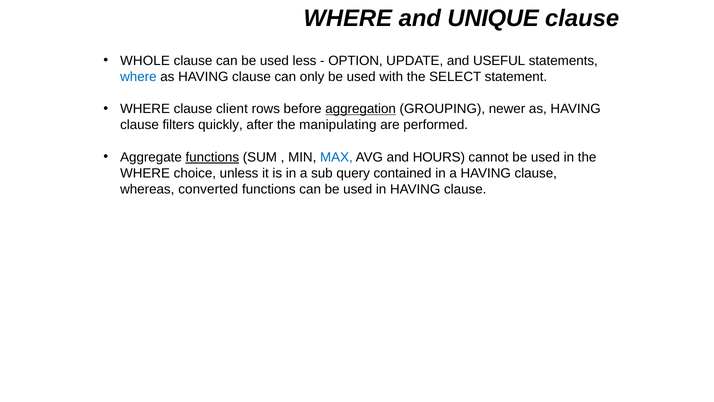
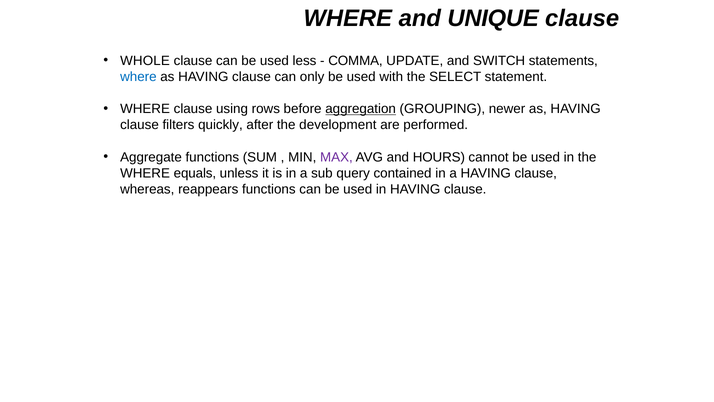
OPTION: OPTION -> COMMA (355, 61)
USEFUL: USEFUL -> SWITCH (499, 61)
client: client -> using (232, 109)
manipulating: manipulating -> development (338, 125)
functions underline: present -> none (212, 157)
MAX colour: blue -> purple (336, 157)
choice: choice -> equals (195, 173)
converted: converted -> reappears (208, 189)
